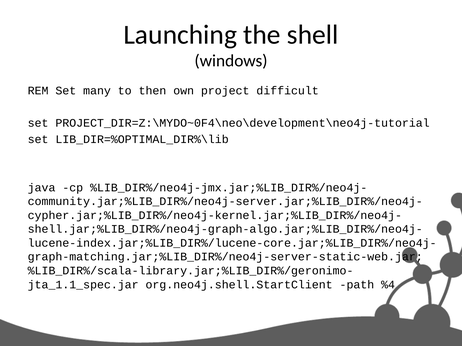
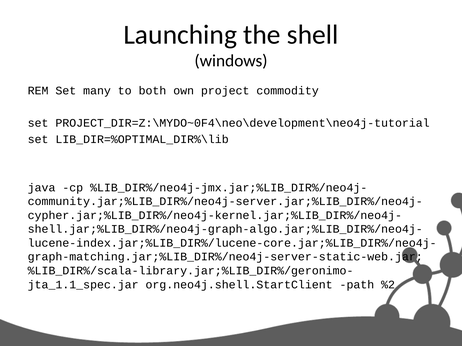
then: then -> both (152, 91)
difficult: difficult -> commodity (288, 91)
%4: %4 -> %2 (388, 285)
